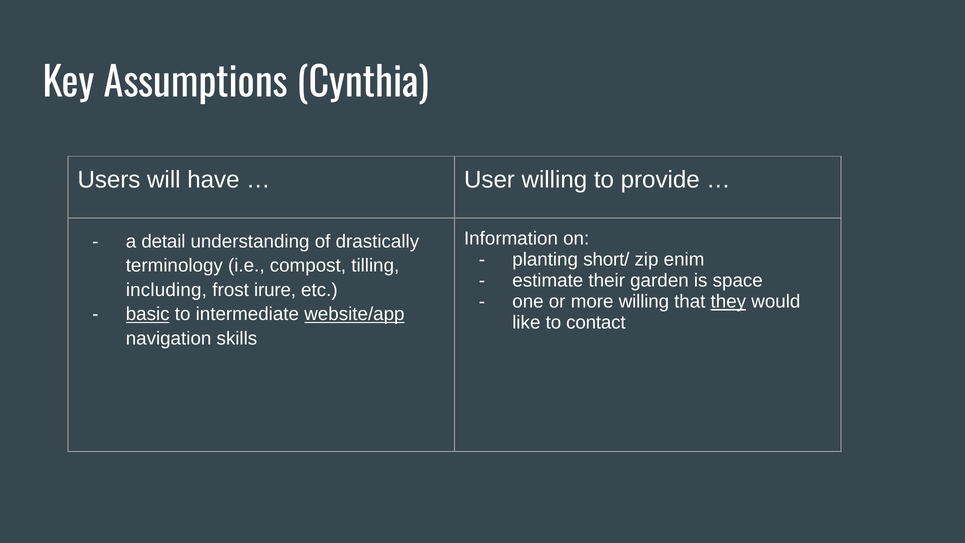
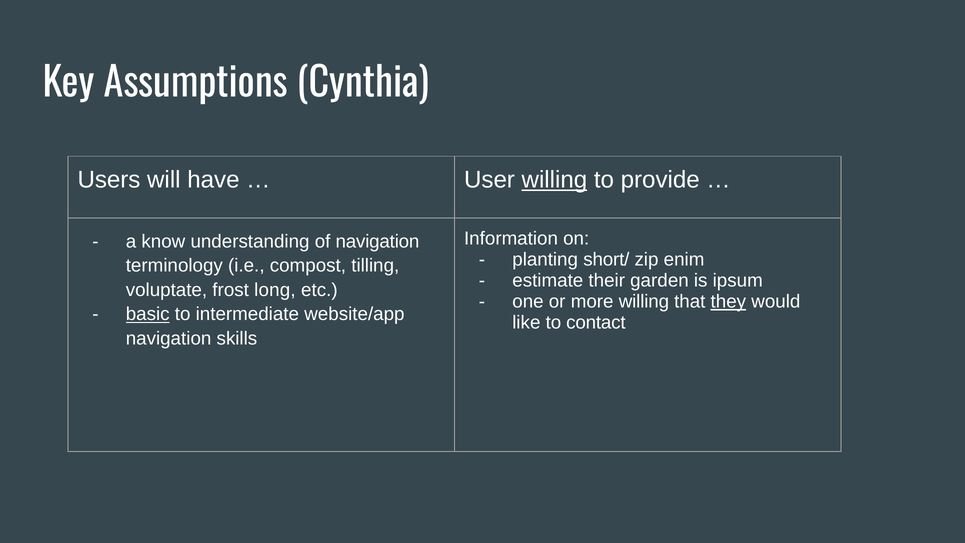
willing underline: none -> present (554, 180)
detail: detail -> know (163, 241)
of drastically: drastically -> navigation (377, 241)
space: space -> ipsum (738, 280)
including: including -> voluptate (166, 290)
irure: irure -> long (275, 290)
website/app underline: present -> none (354, 314)
